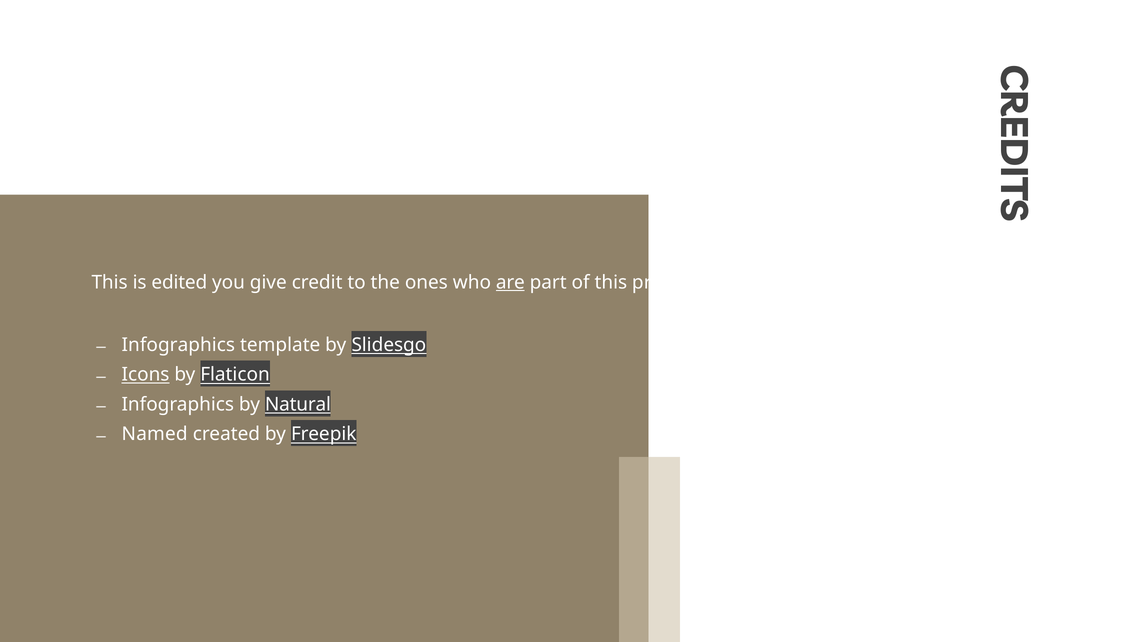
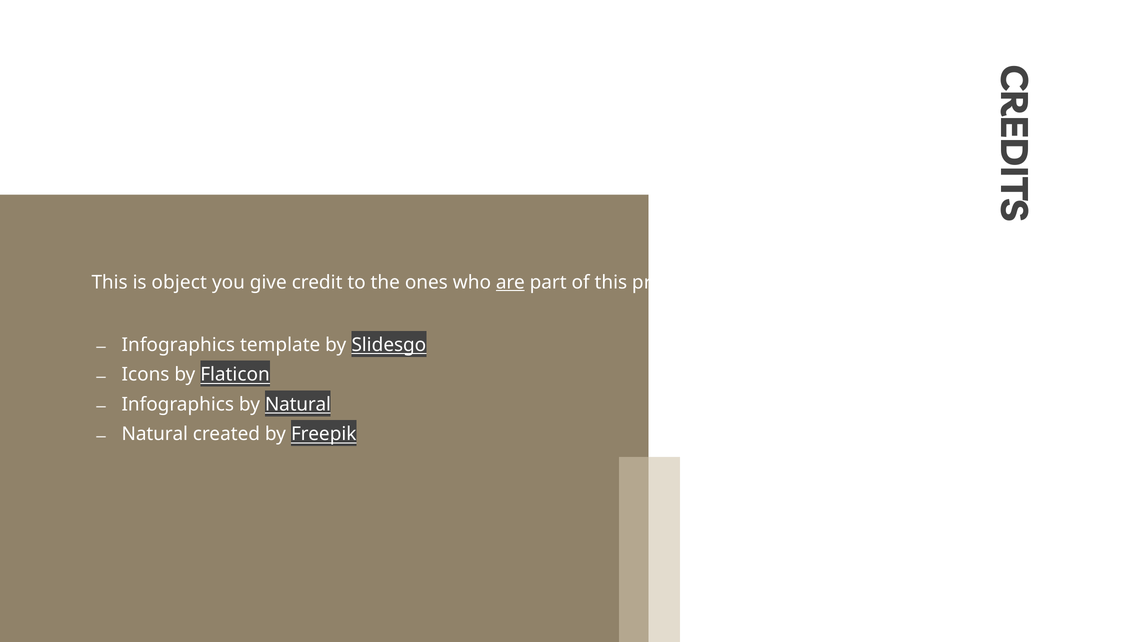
edited: edited -> object (179, 282)
Icons underline: present -> none (146, 375)
Named: Named -> Natural (155, 434)
